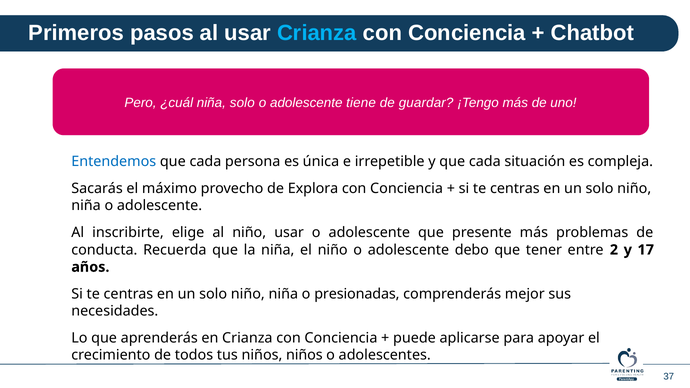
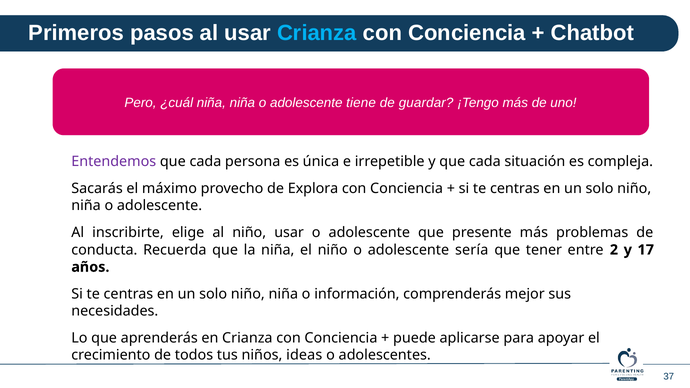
niña solo: solo -> niña (242, 103)
Entendemos colour: blue -> purple (114, 162)
debo: debo -> sería (472, 250)
presionadas: presionadas -> información (357, 294)
niños niños: niños -> ideas (304, 355)
